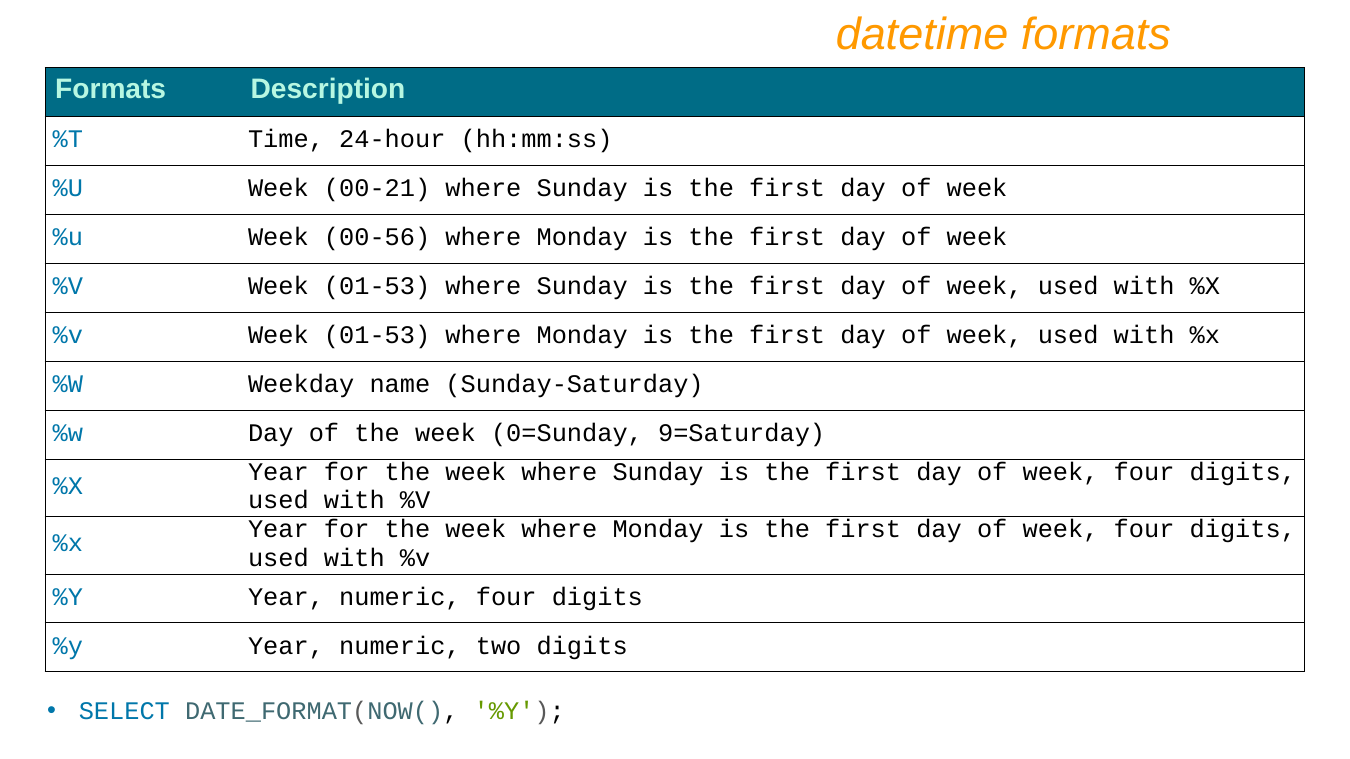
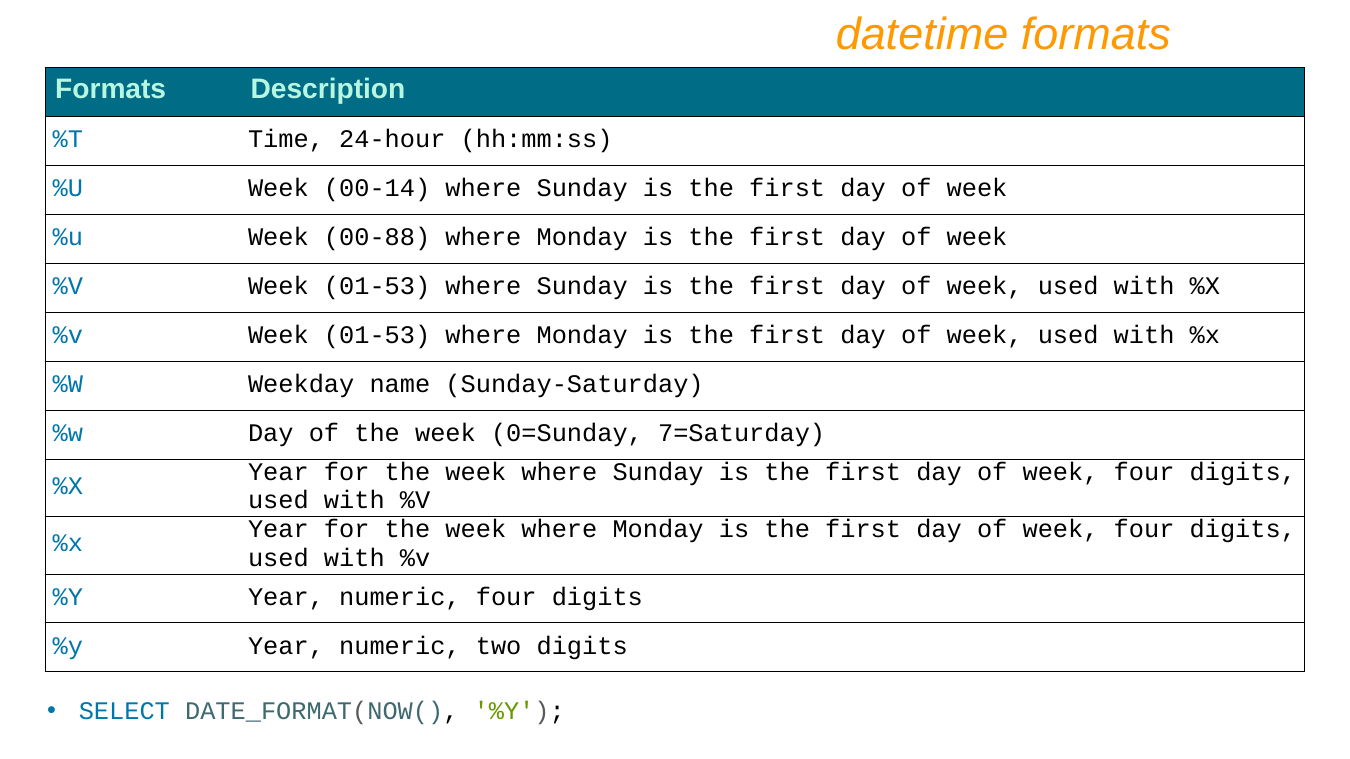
00-21: 00-21 -> 00-14 (377, 189)
00-56: 00-56 -> 00-88 (377, 237)
9=Saturday: 9=Saturday -> 7=Saturday (742, 433)
